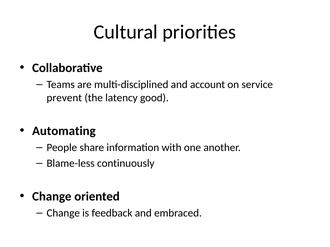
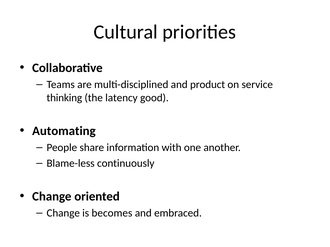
account: account -> product (208, 85)
prevent: prevent -> thinking (64, 98)
feedback: feedback -> becomes (112, 214)
